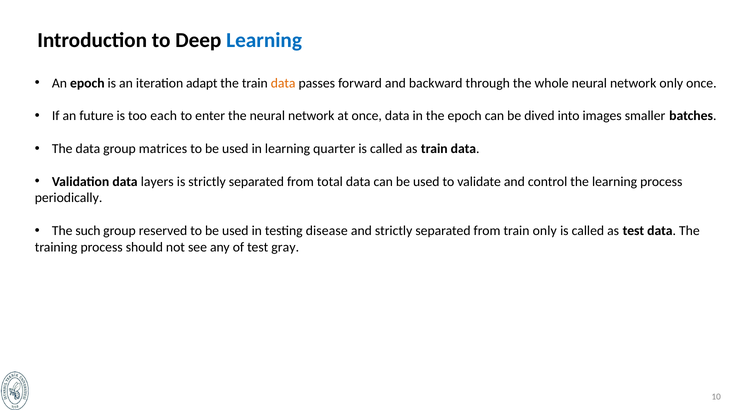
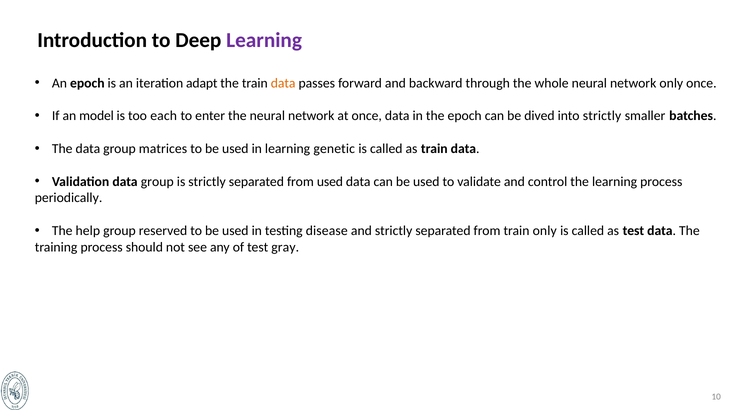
Learning colour: blue -> purple (264, 40)
future: future -> model (97, 116)
into images: images -> strictly (602, 116)
quarter: quarter -> genetic (334, 149)
Validation data layers: layers -> group (157, 182)
from total: total -> used (330, 182)
such: such -> help (88, 231)
